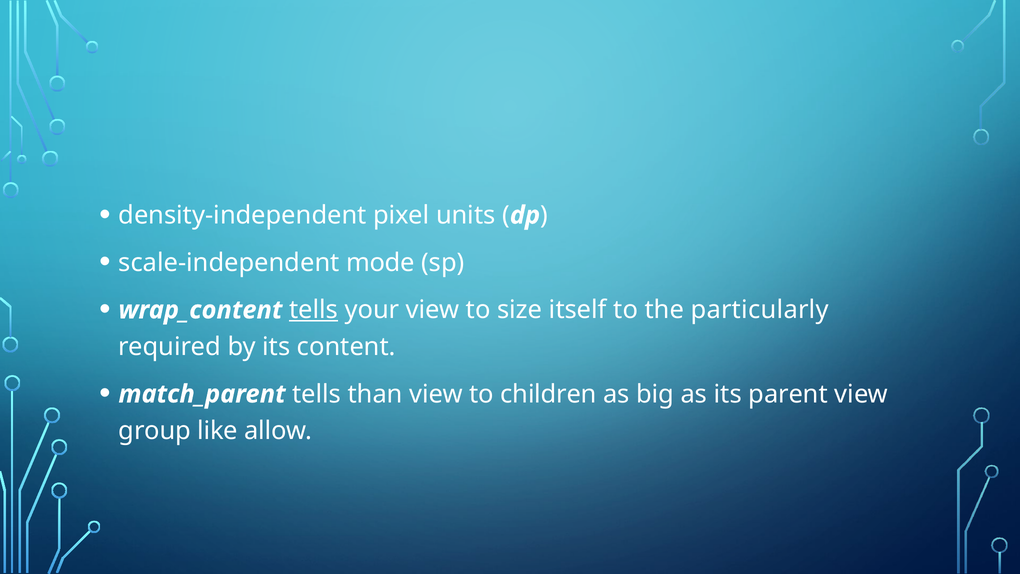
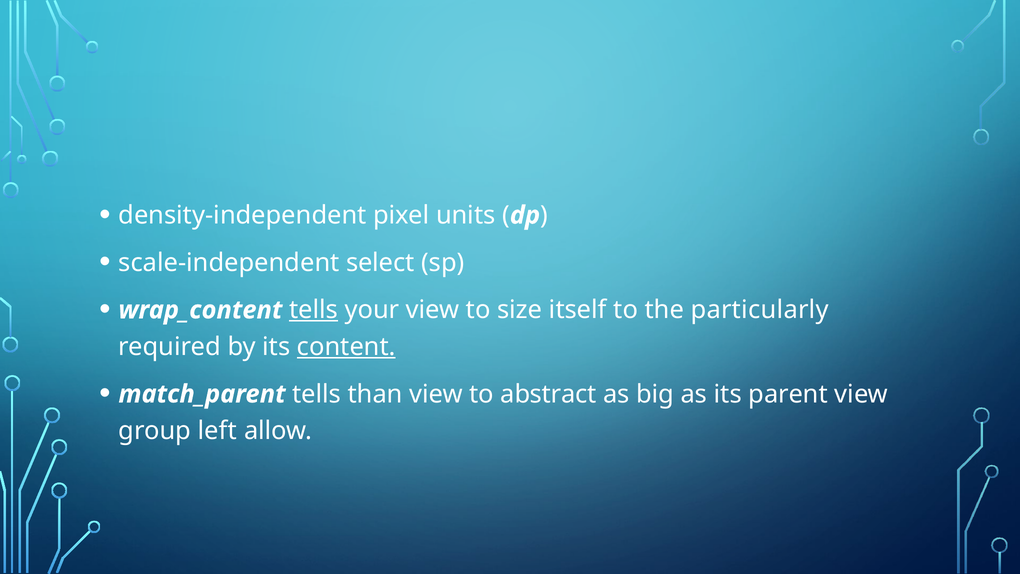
mode: mode -> select (380, 263)
content underline: none -> present (346, 347)
children: children -> abstract (549, 394)
like: like -> left (217, 431)
